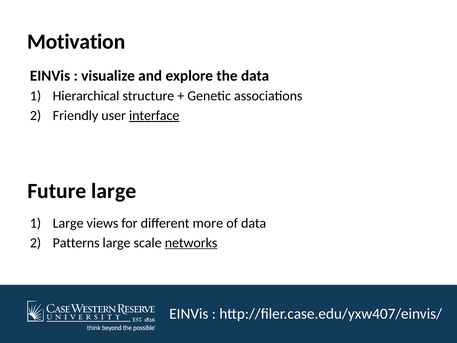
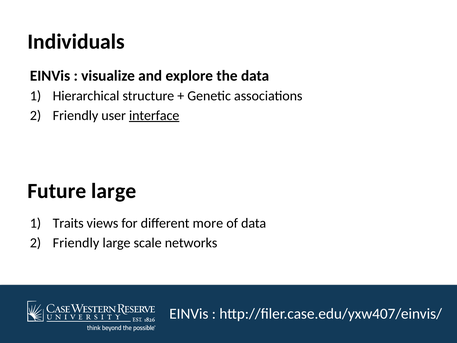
Motivation: Motivation -> Individuals (76, 42)
Large: Large -> Traits (68, 223)
Patterns: Patterns -> Friendly (76, 243)
networks underline: present -> none (191, 243)
